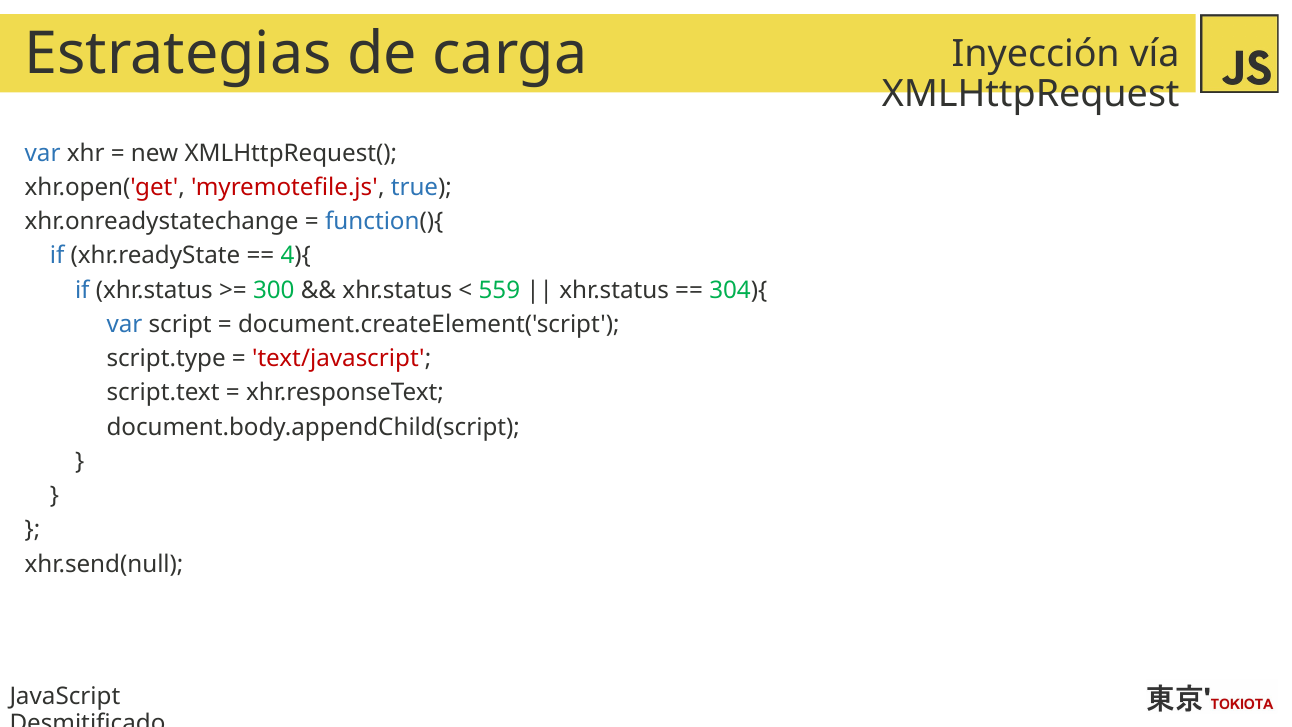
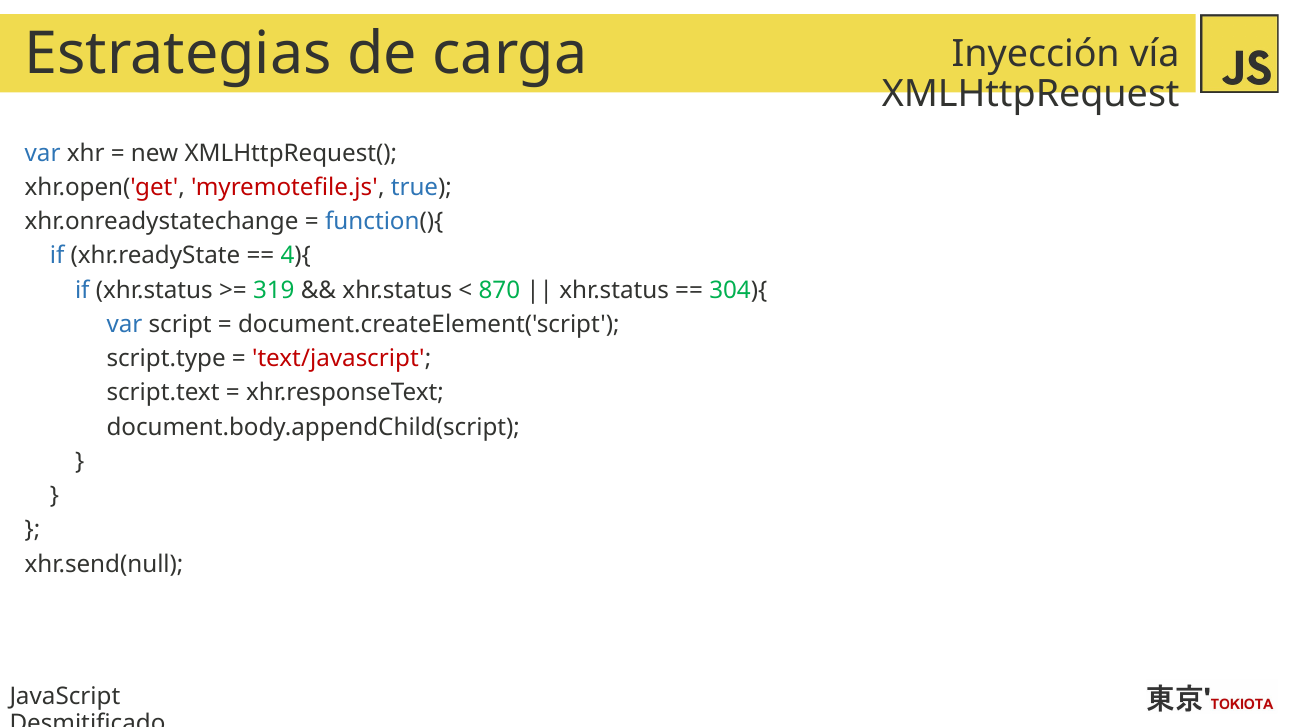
300: 300 -> 319 (274, 290)
559: 559 -> 870 (499, 290)
